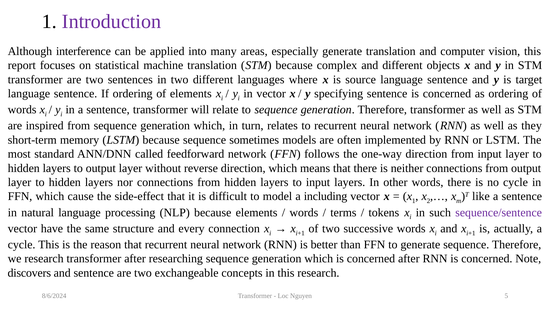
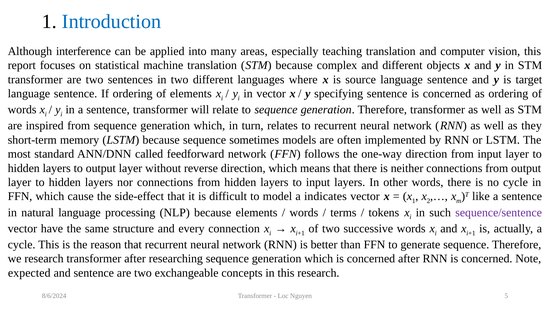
Introduction colour: purple -> blue (112, 22)
especially generate: generate -> teaching (342, 51)
including: including -> indicates (325, 196)
discovers: discovers -> expected (29, 272)
